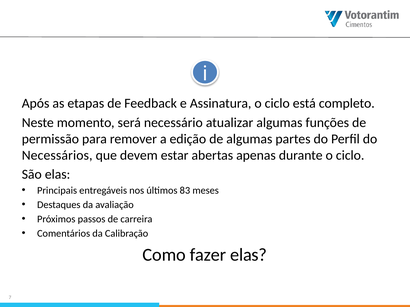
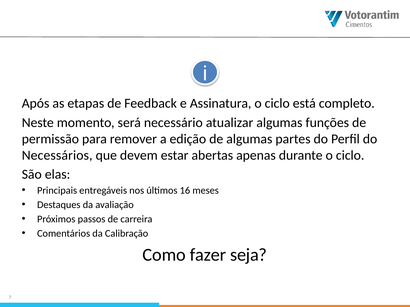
83: 83 -> 16 (185, 191)
fazer elas: elas -> seja (249, 255)
